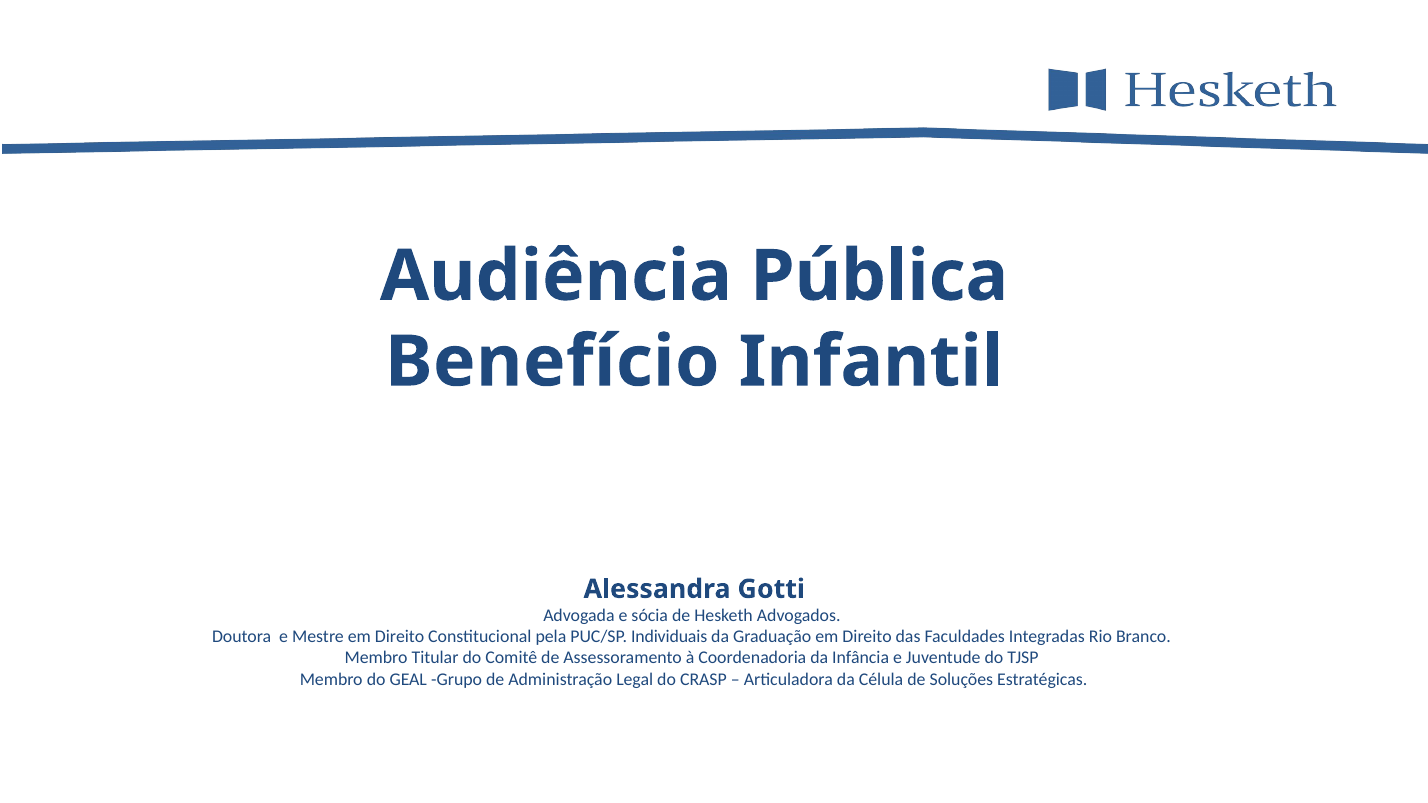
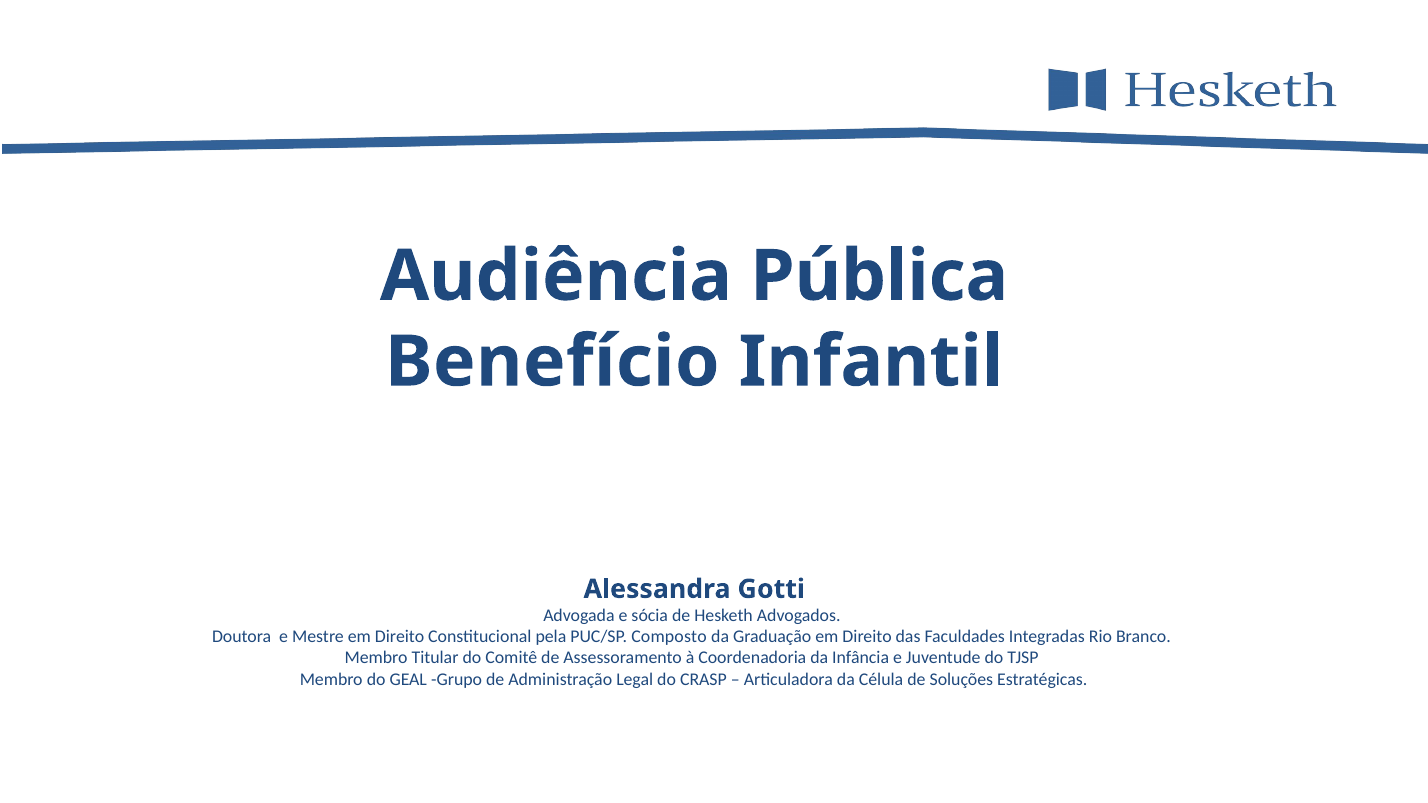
Individuais: Individuais -> Composto (669, 637)
